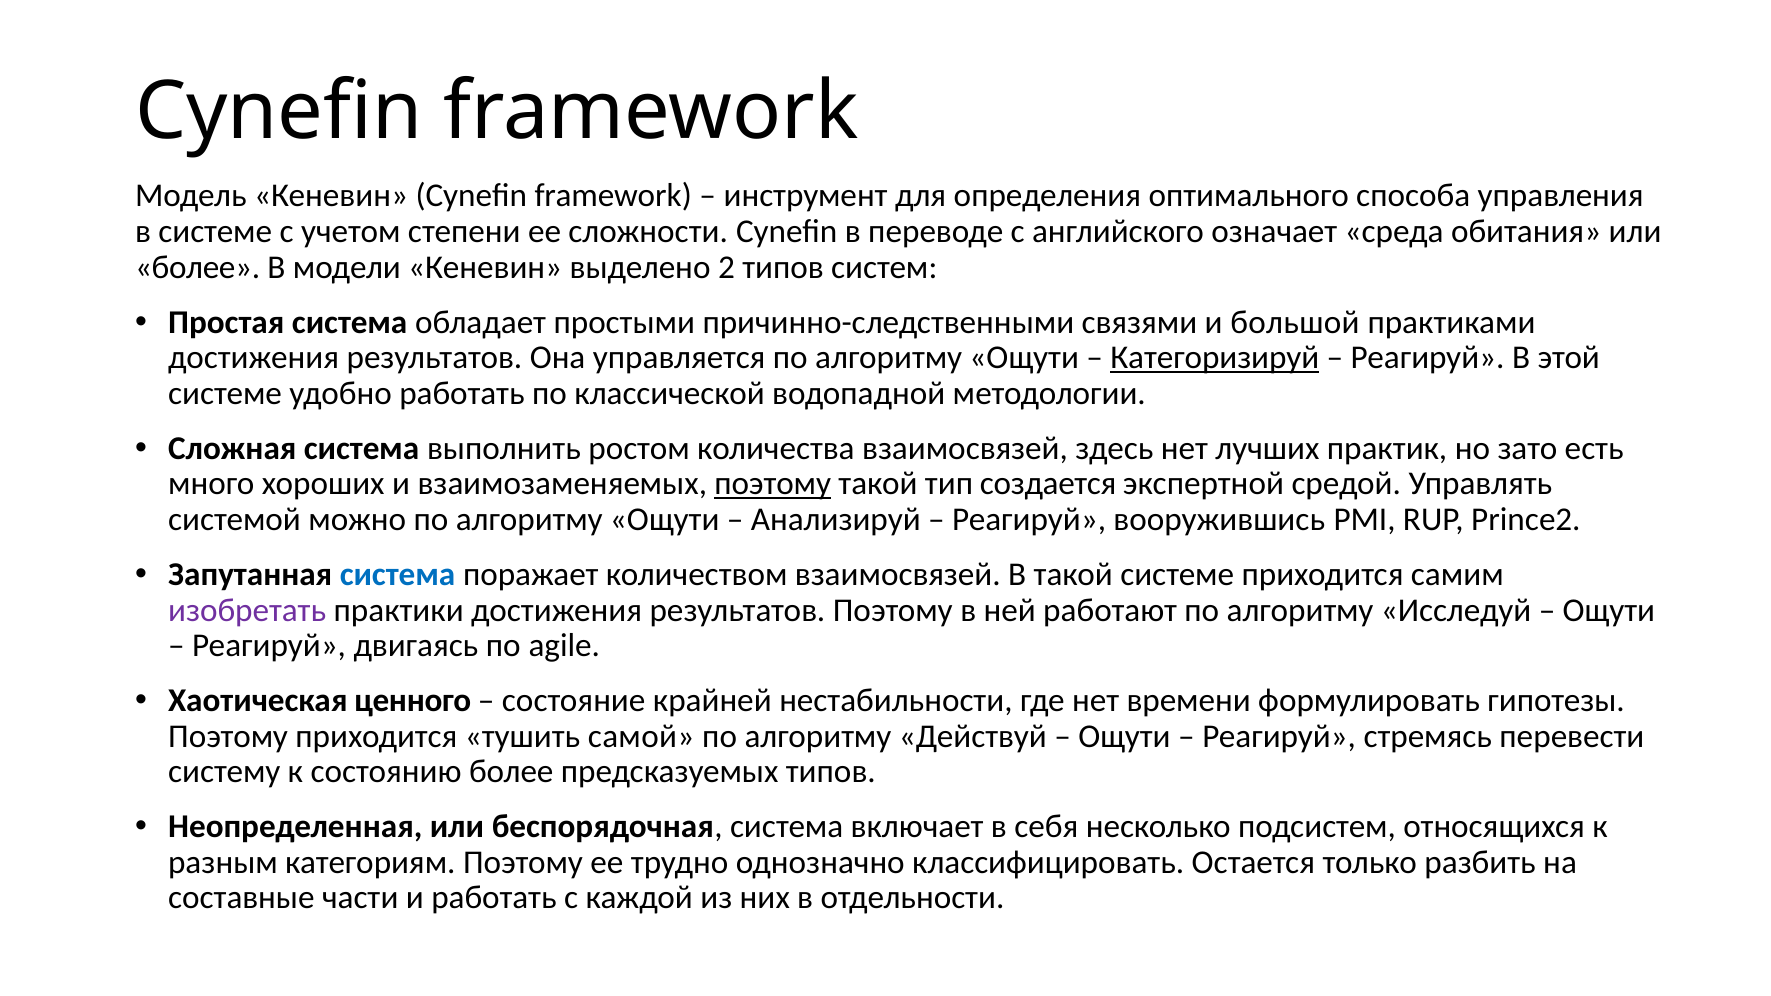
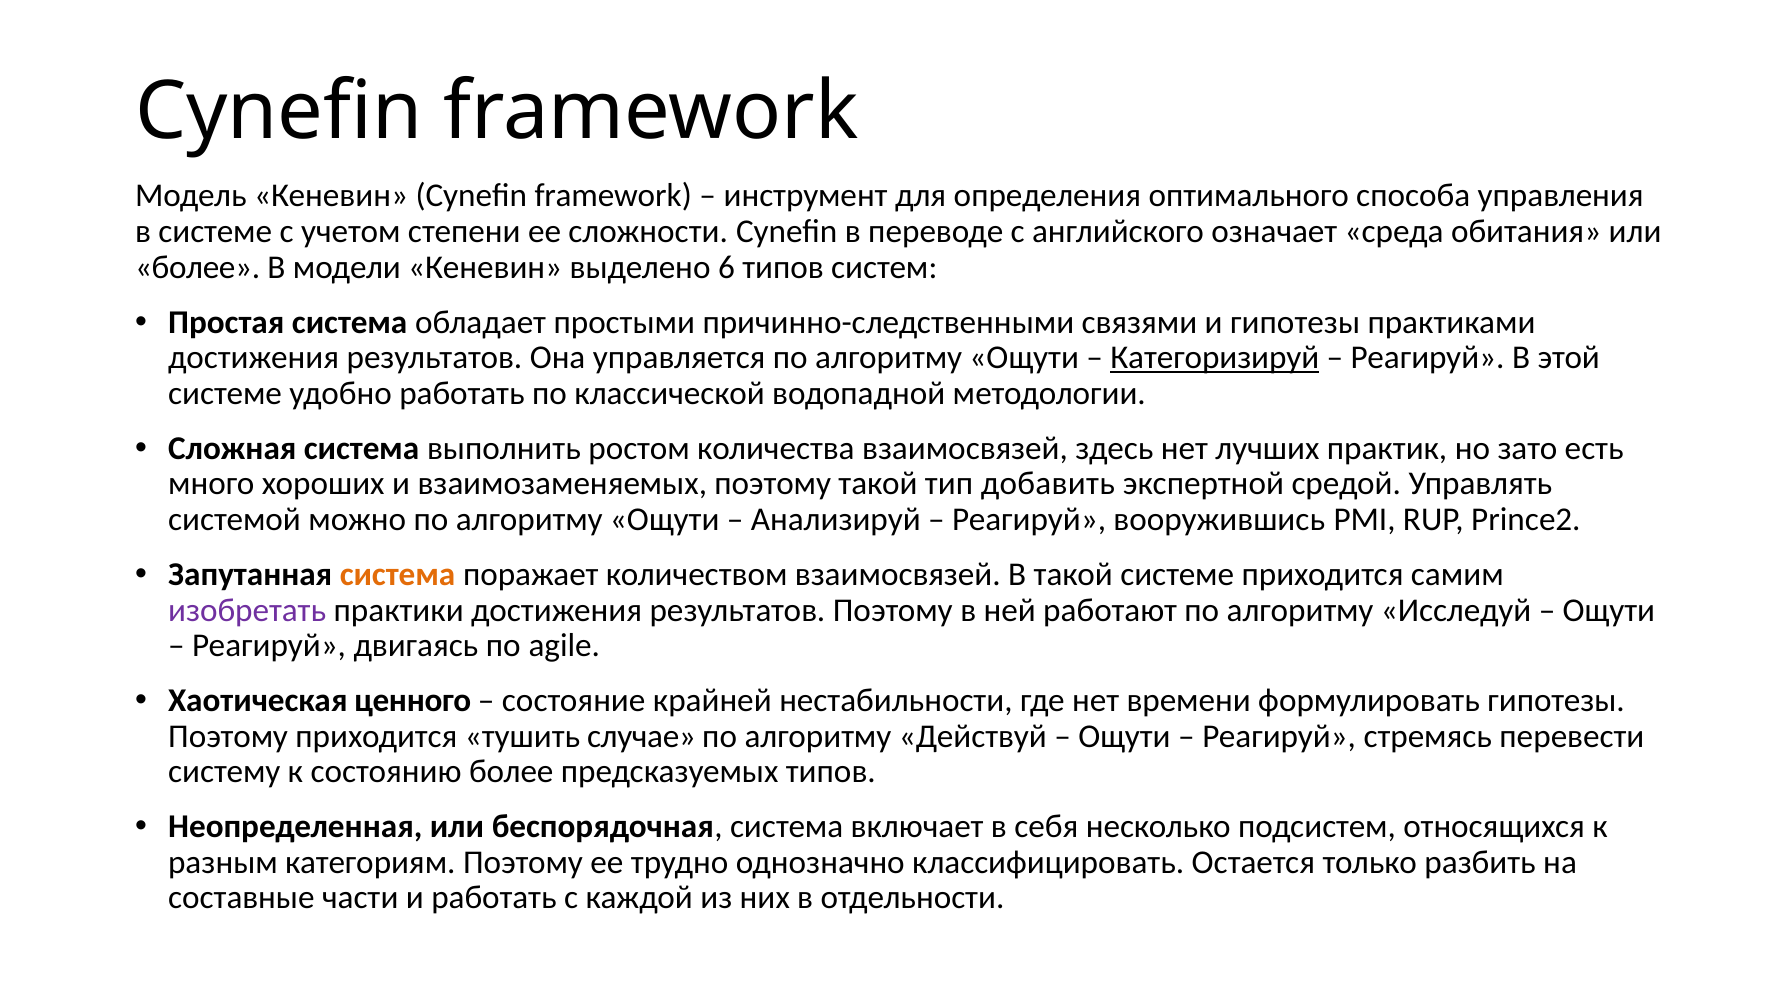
2: 2 -> 6 (726, 268)
и большой: большой -> гипотезы (1295, 322)
поэтому underline: present -> none (773, 484)
создается: создается -> добавить (1048, 484)
система colour: blue -> orange (398, 574)
самой: самой -> случае (641, 736)
